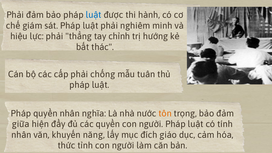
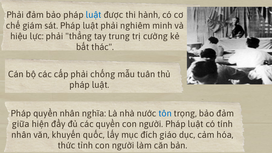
chỉnh: chỉnh -> trung (119, 36)
hướng: hướng -> cường (155, 36)
tôn colour: orange -> blue (165, 113)
năng: năng -> quốc (94, 135)
